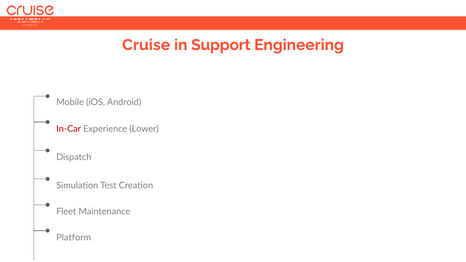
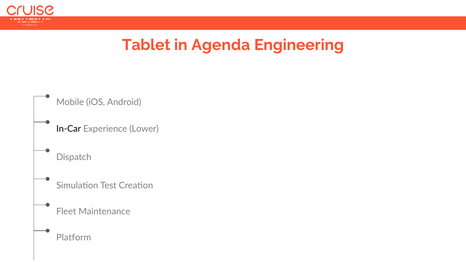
Cruise: Cruise -> Tablet (146, 45)
Support: Support -> Agenda (221, 45)
In-Car colour: red -> black (69, 129)
